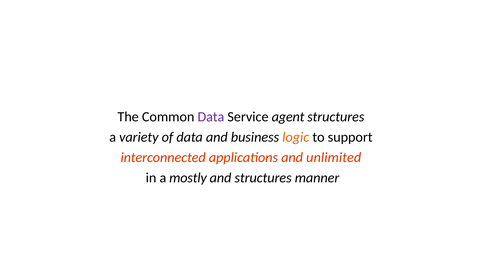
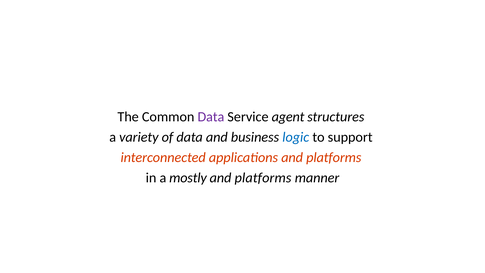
logic colour: orange -> blue (296, 137)
applications and unlimited: unlimited -> platforms (334, 157)
structures: structures -> platforms (263, 178)
